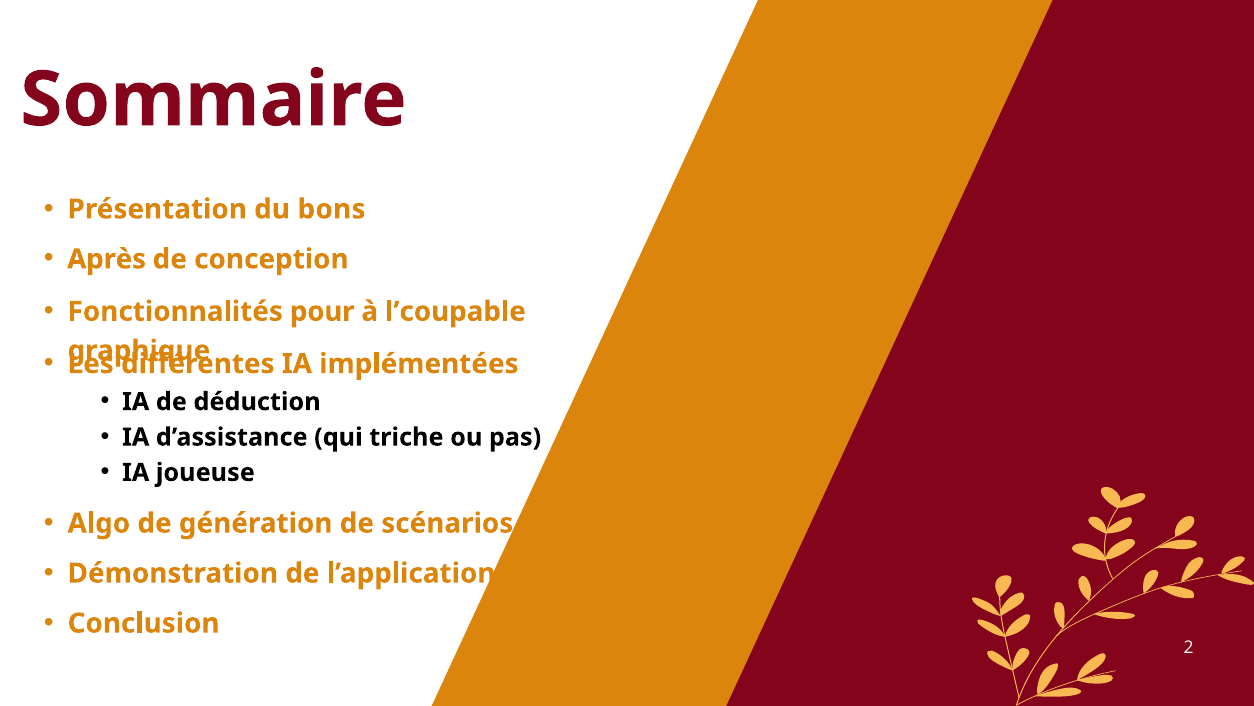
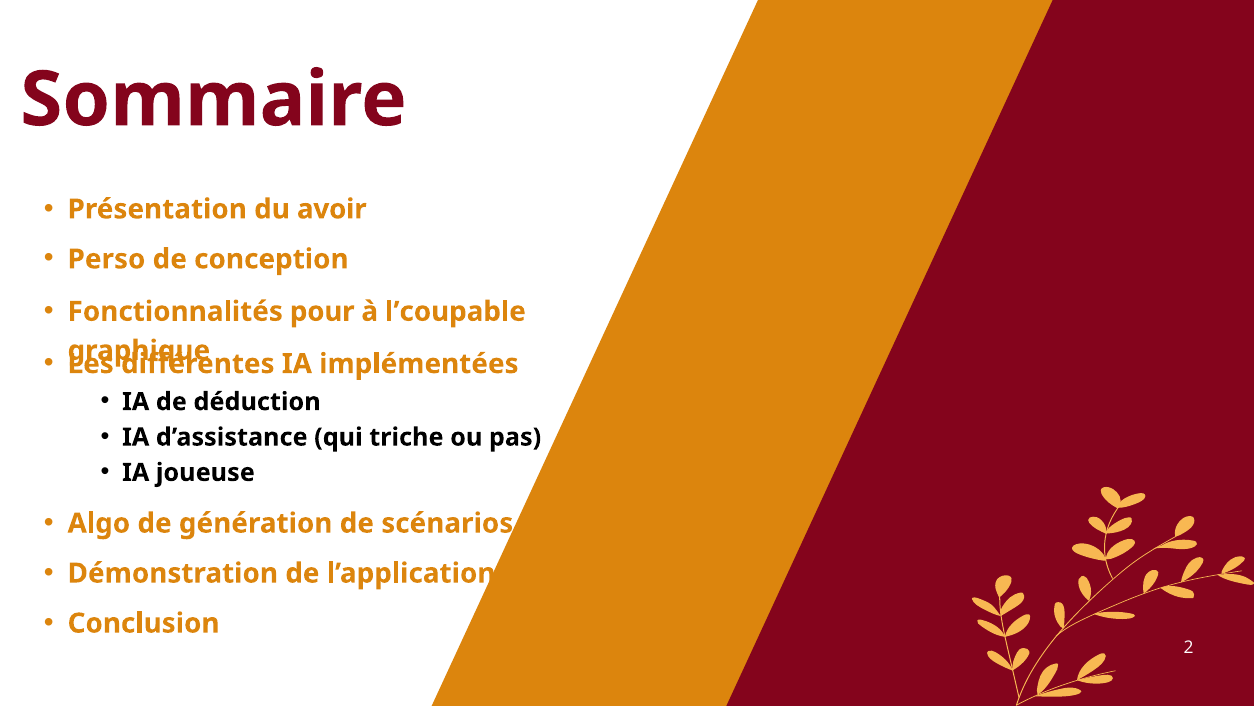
bons: bons -> avoir (332, 209)
Après: Après -> Perso (106, 259)
